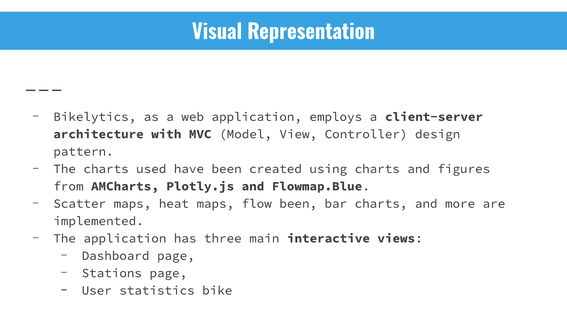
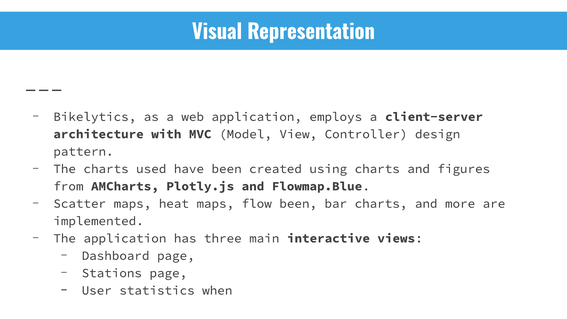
bike: bike -> when (217, 290)
